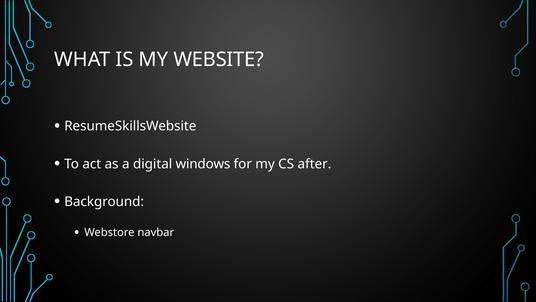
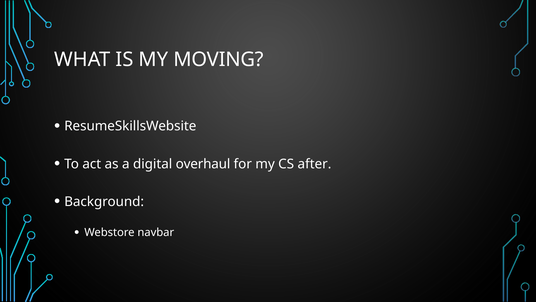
WEBSITE: WEBSITE -> MOVING (219, 60)
windows: windows -> overhaul (203, 164)
